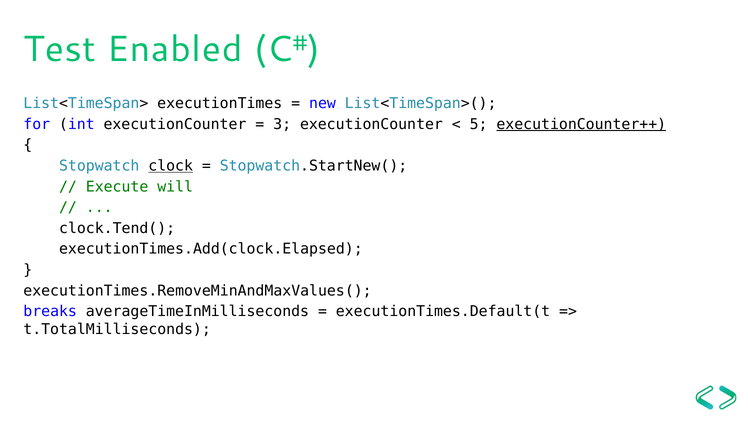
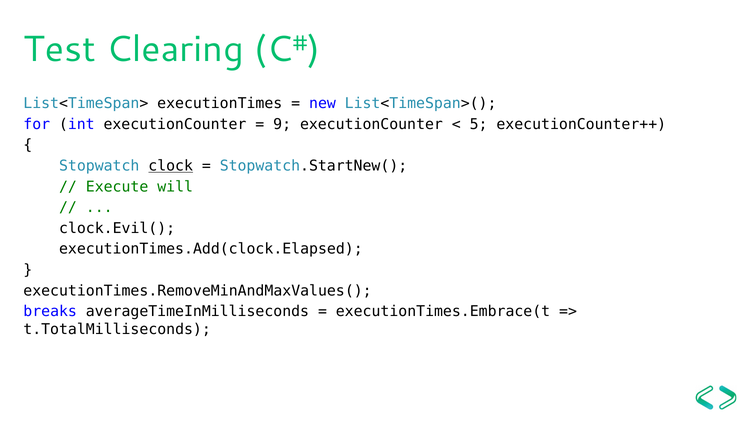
Enabled: Enabled -> Clearing (175, 49)
3: 3 -> 9 (282, 124)
executionCounter++ underline: present -> none (581, 124)
clock.Tend(: clock.Tend( -> clock.Evil( (117, 228)
executionTimes.Default(t: executionTimes.Default(t -> executionTimes.Embrace(t (443, 311)
